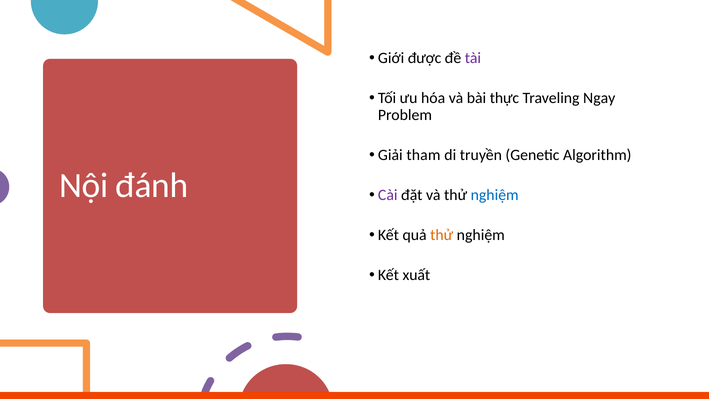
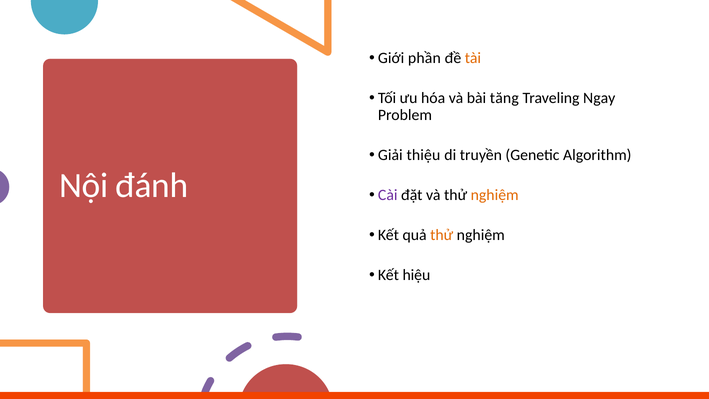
được: được -> phần (424, 58)
tài colour: purple -> orange (473, 58)
thực: thực -> tăng (504, 98)
tham: tham -> thiệu (423, 155)
nghiệm colour: blue -> orange (495, 195)
xuất: xuất -> hiệu (416, 275)
